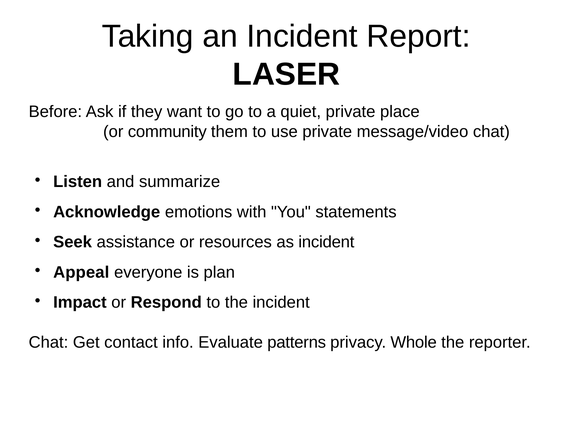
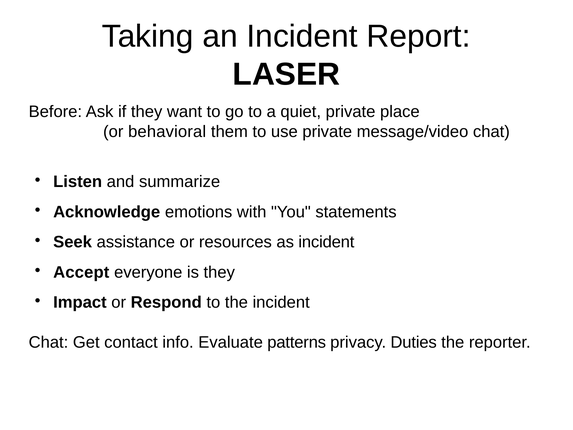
community: community -> behavioral (167, 132)
Appeal: Appeal -> Accept (81, 272)
is plan: plan -> they (219, 272)
Whole: Whole -> Duties (414, 342)
